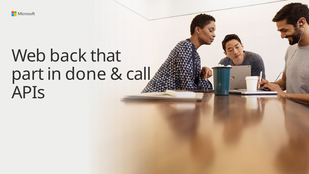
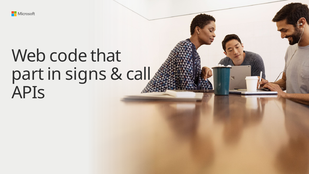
back: back -> code (68, 56)
done: done -> signs (86, 74)
